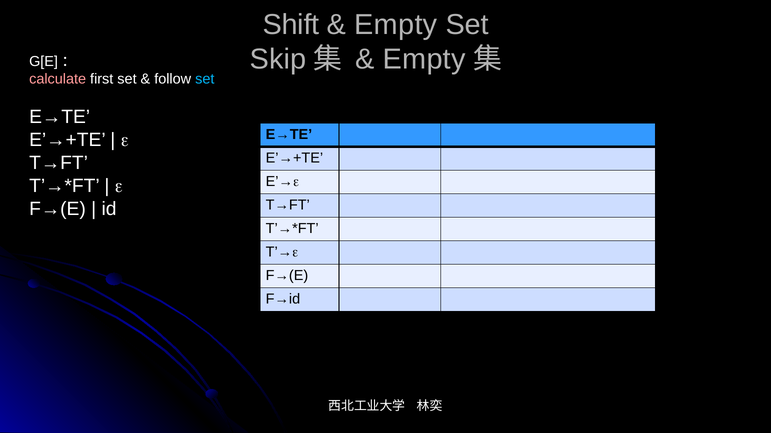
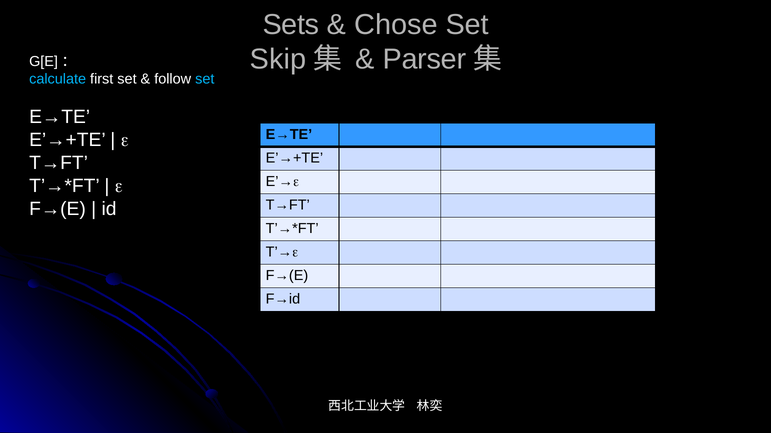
Shift: Shift -> Sets (291, 25)
Empty: Empty -> Chose (396, 25)
Empty: Empty -> Parser (424, 60)
calculate colour: pink -> light blue (58, 79)
